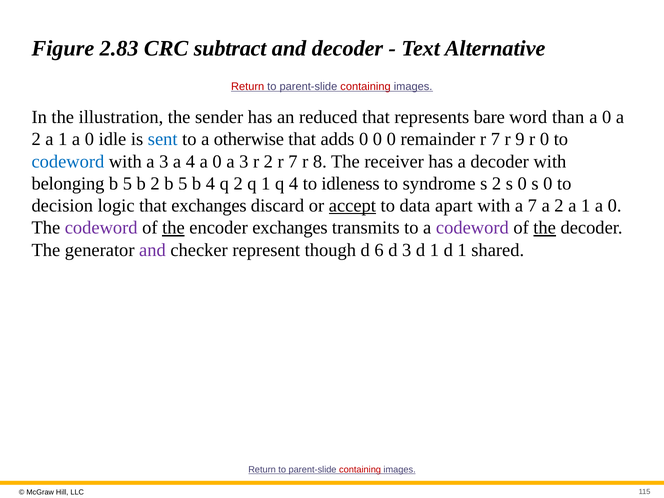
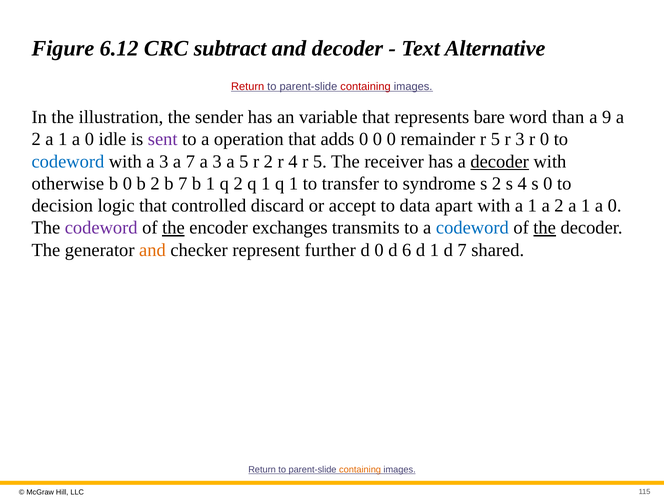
2.83: 2.83 -> 6.12 (119, 48)
reduced: reduced -> variable (328, 117)
0: 0 -> 9 (607, 117)
sent colour: blue -> purple (163, 139)
otherwise: otherwise -> operation (249, 139)
remainder r 7: 7 -> 5 (495, 139)
r 9: 9 -> 3 (520, 139)
a 4: 4 -> 7 (190, 161)
0: 0 -> 3 (217, 161)
3: 3 -> 5 (244, 161)
2 r 7: 7 -> 4 (293, 161)
8: 8 -> 5 (320, 161)
decoder underline: none -> present (500, 161)
belonging: belonging -> otherwise (68, 184)
5: 5 -> 0 (127, 184)
2 b 5: 5 -> 7 (183, 184)
b 4: 4 -> 1 (210, 184)
1 q 4: 4 -> 1 (294, 184)
idleness: idleness -> transfer (350, 184)
2 s 0: 0 -> 4 (522, 184)
that exchanges: exchanges -> controlled (209, 206)
accept underline: present -> none (352, 206)
with a 7: 7 -> 1 (532, 206)
codeword colour: purple -> blue (472, 228)
and colour: purple -> orange (152, 250)
though: though -> further (330, 250)
d 6: 6 -> 0 (379, 250)
d 3: 3 -> 6 (407, 250)
1 d 1: 1 -> 7 (462, 250)
containing colour: red -> orange (360, 470)
